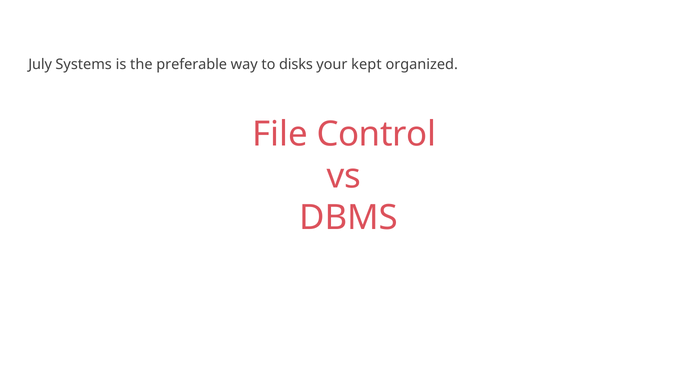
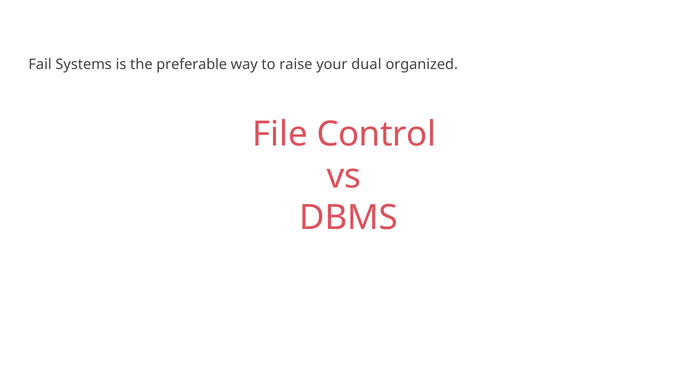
July: July -> Fail (40, 64)
disks: disks -> raise (296, 64)
kept: kept -> dual (366, 64)
